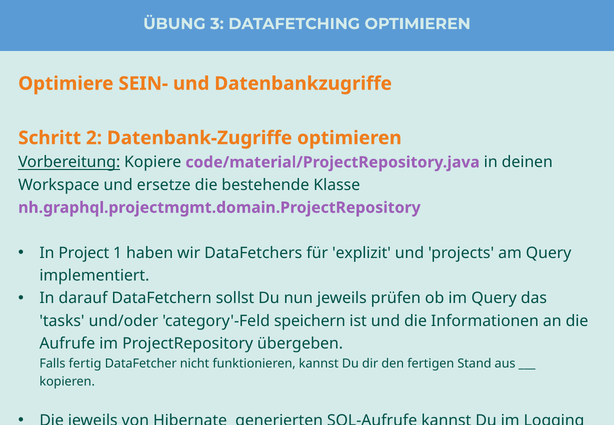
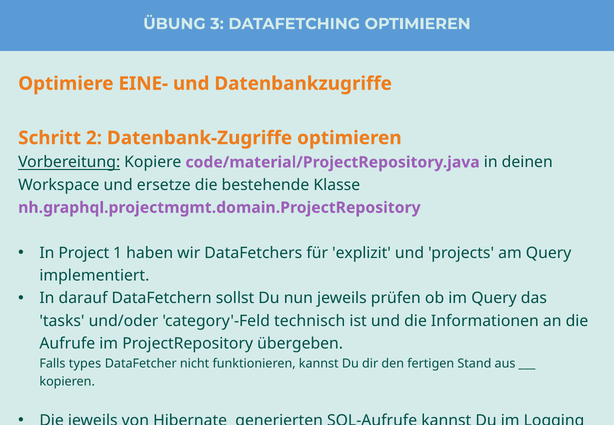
SEIN-: SEIN- -> EINE- (143, 84)
speichern: speichern -> technisch (310, 321)
fertig: fertig -> types (85, 363)
